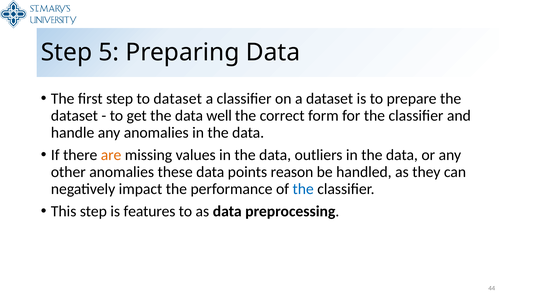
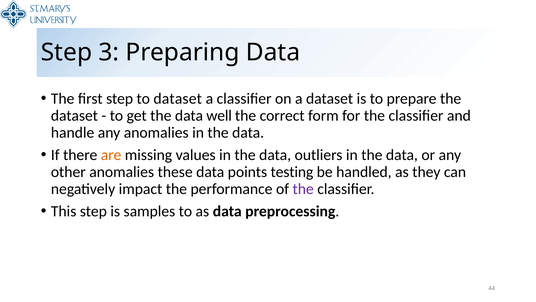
5: 5 -> 3 (109, 52)
reason: reason -> testing (292, 172)
the colour: blue -> purple (303, 189)
features: features -> samples (149, 211)
